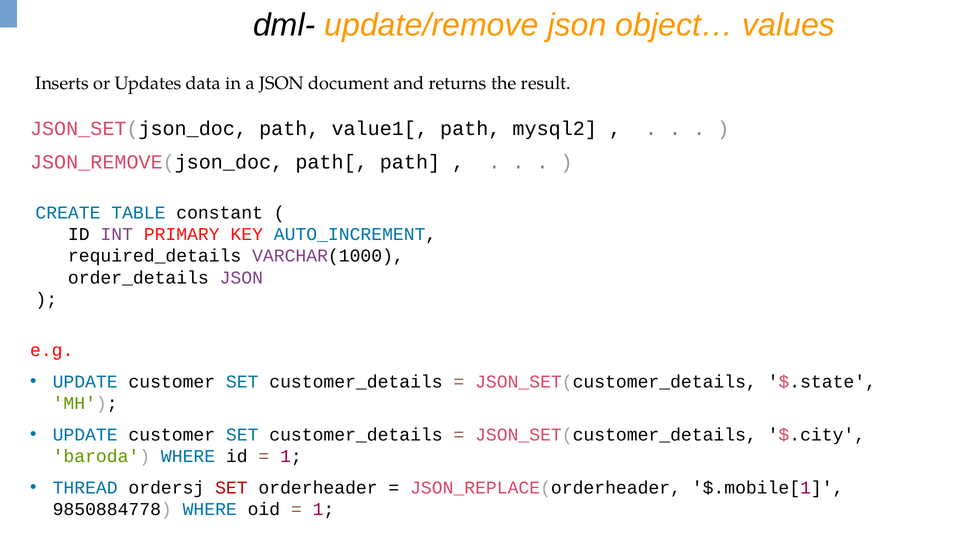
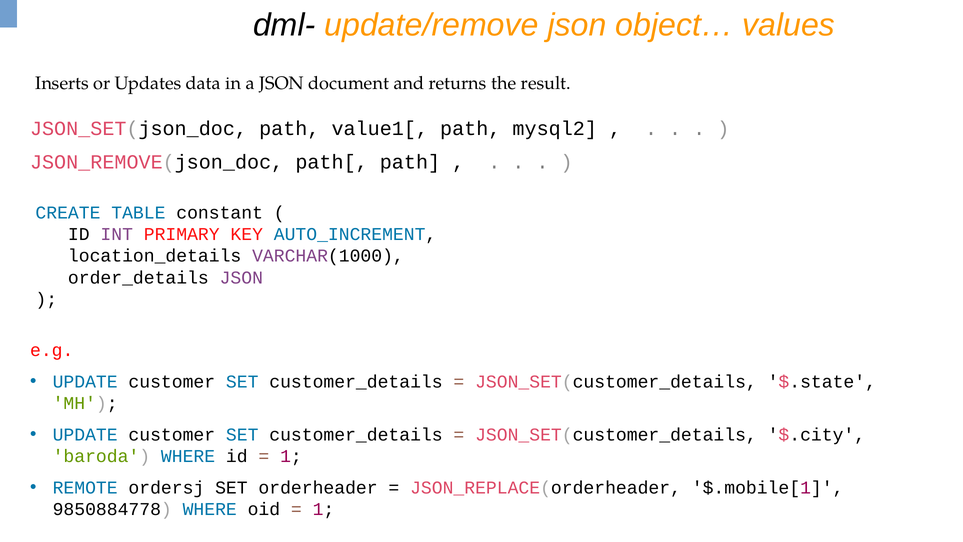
required_details: required_details -> location_details (155, 256)
THREAD: THREAD -> REMOTE (85, 487)
SET colour: red -> black (231, 487)
